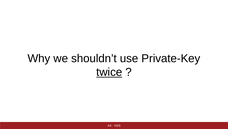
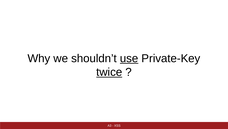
use underline: none -> present (129, 58)
